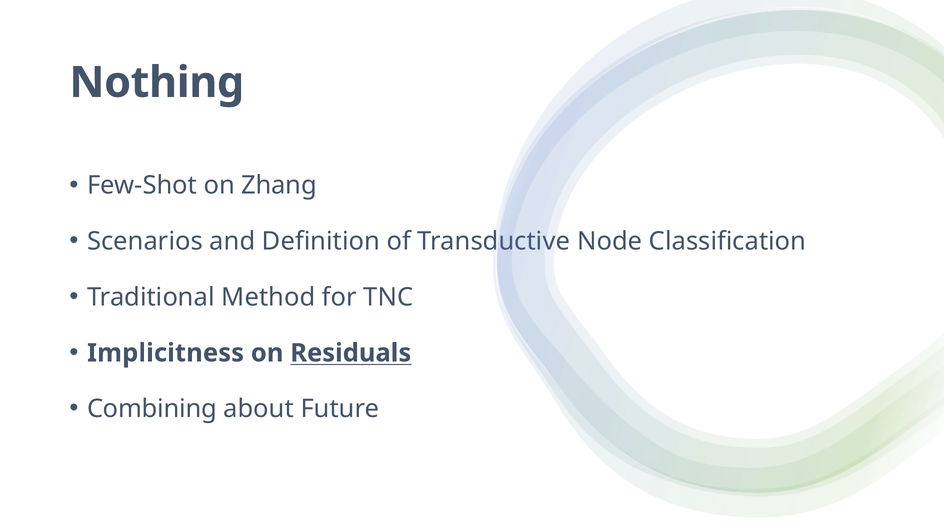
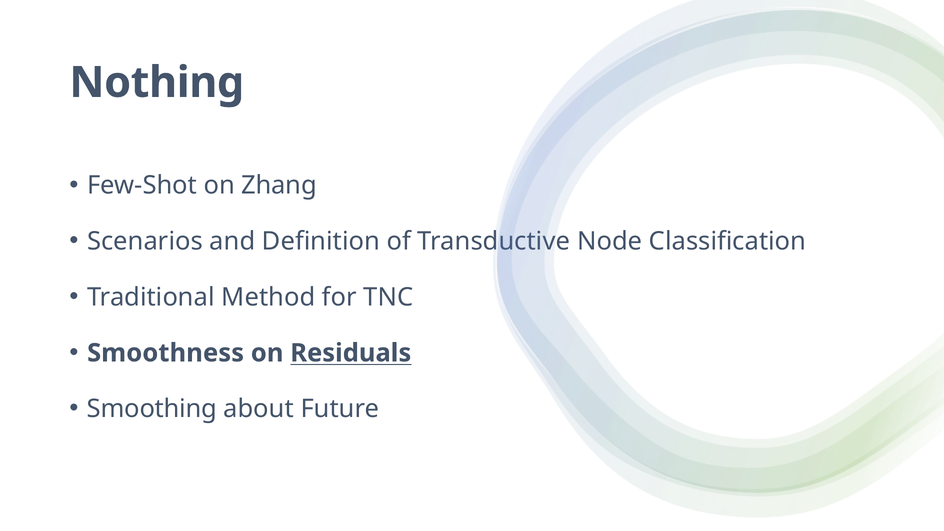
Implicitness: Implicitness -> Smoothness (166, 353)
Combining: Combining -> Smoothing (152, 409)
